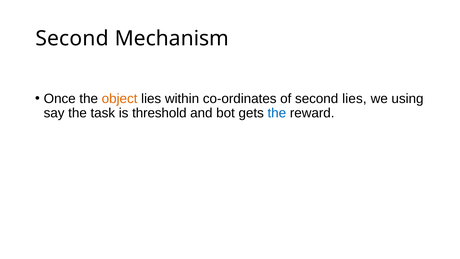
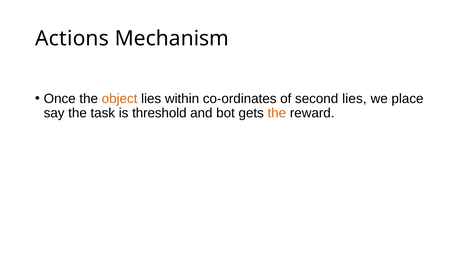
Second: Second -> Actions (72, 39)
using: using -> place (408, 99)
the colour: blue -> orange (277, 113)
